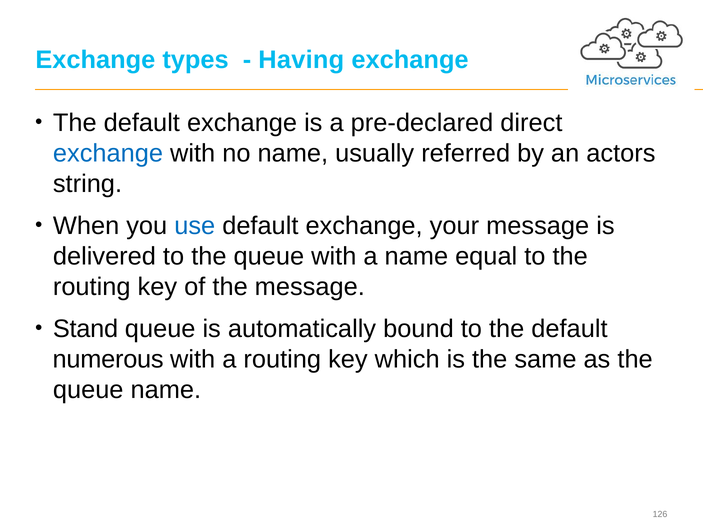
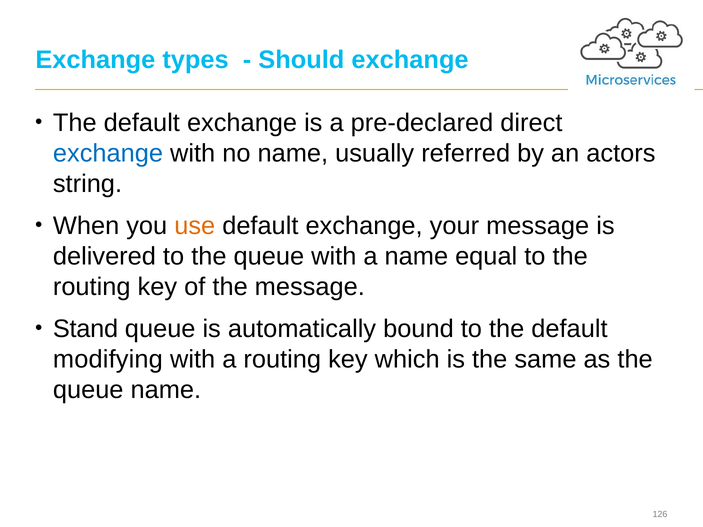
Having: Having -> Should (301, 60)
use colour: blue -> orange (195, 226)
numerous: numerous -> modifying (108, 360)
